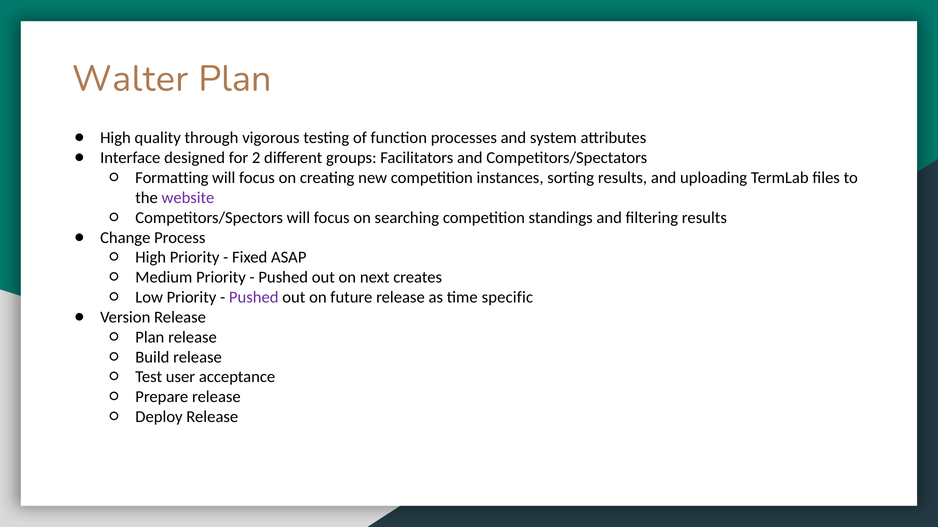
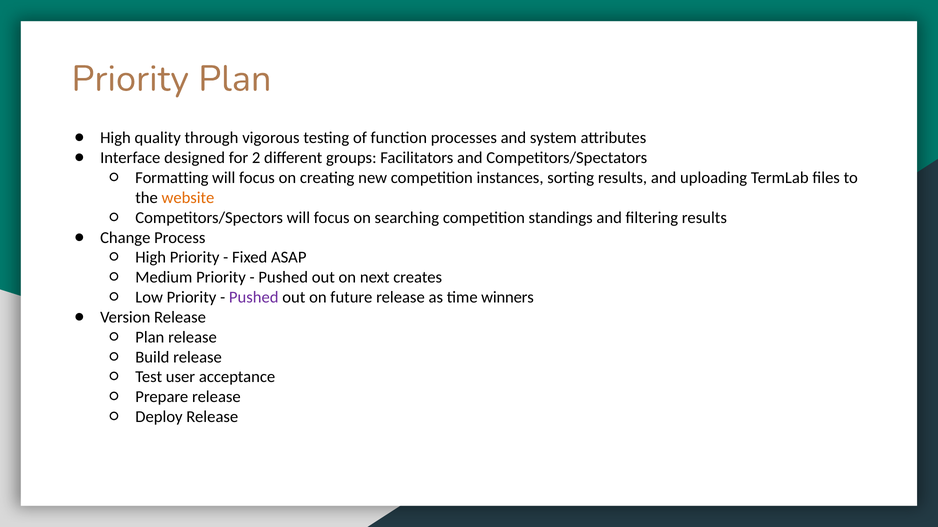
Walter: Walter -> Priority (130, 79)
website colour: purple -> orange (188, 198)
specific: specific -> winners (508, 298)
